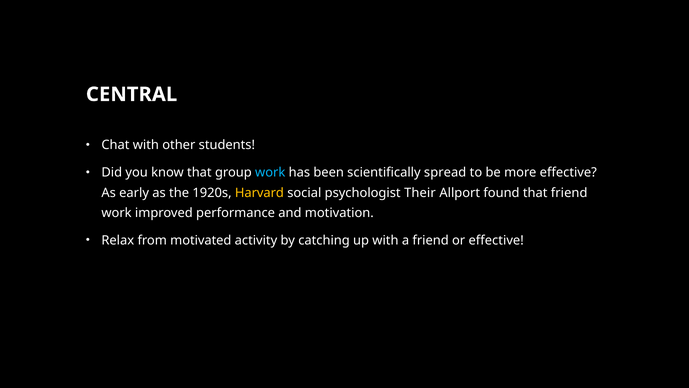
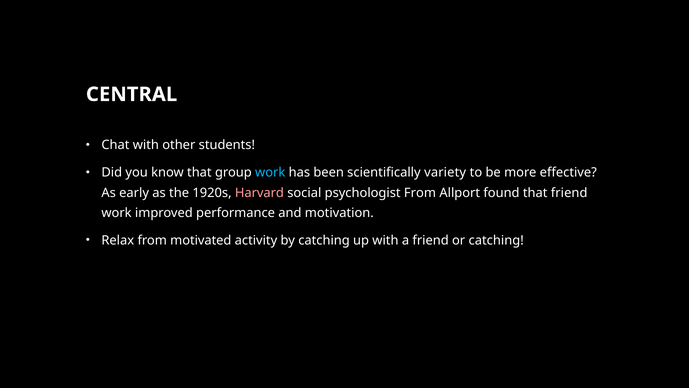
spread: spread -> variety (445, 172)
Harvard colour: yellow -> pink (259, 193)
psychologist Their: Their -> From (420, 193)
or effective: effective -> catching (496, 240)
